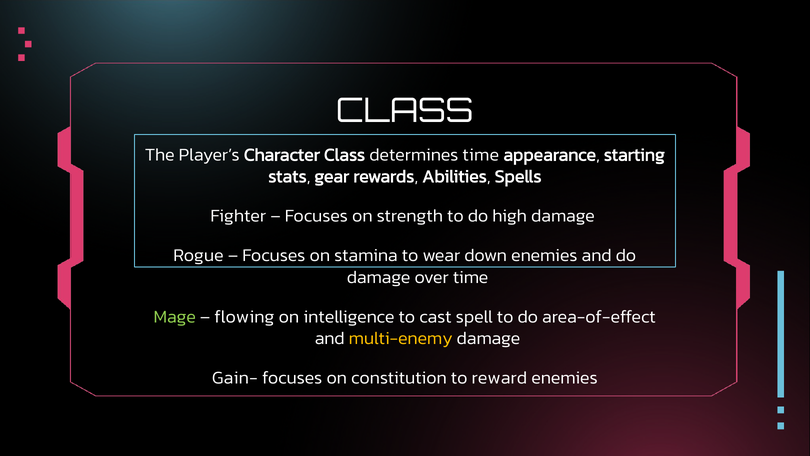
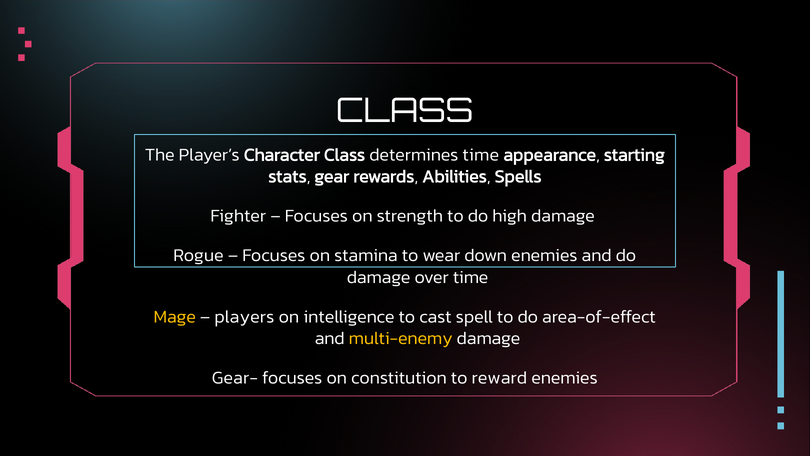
Mage colour: light green -> yellow (175, 316)
flowing: flowing -> players (244, 316)
Gain-: Gain- -> Gear- (235, 378)
